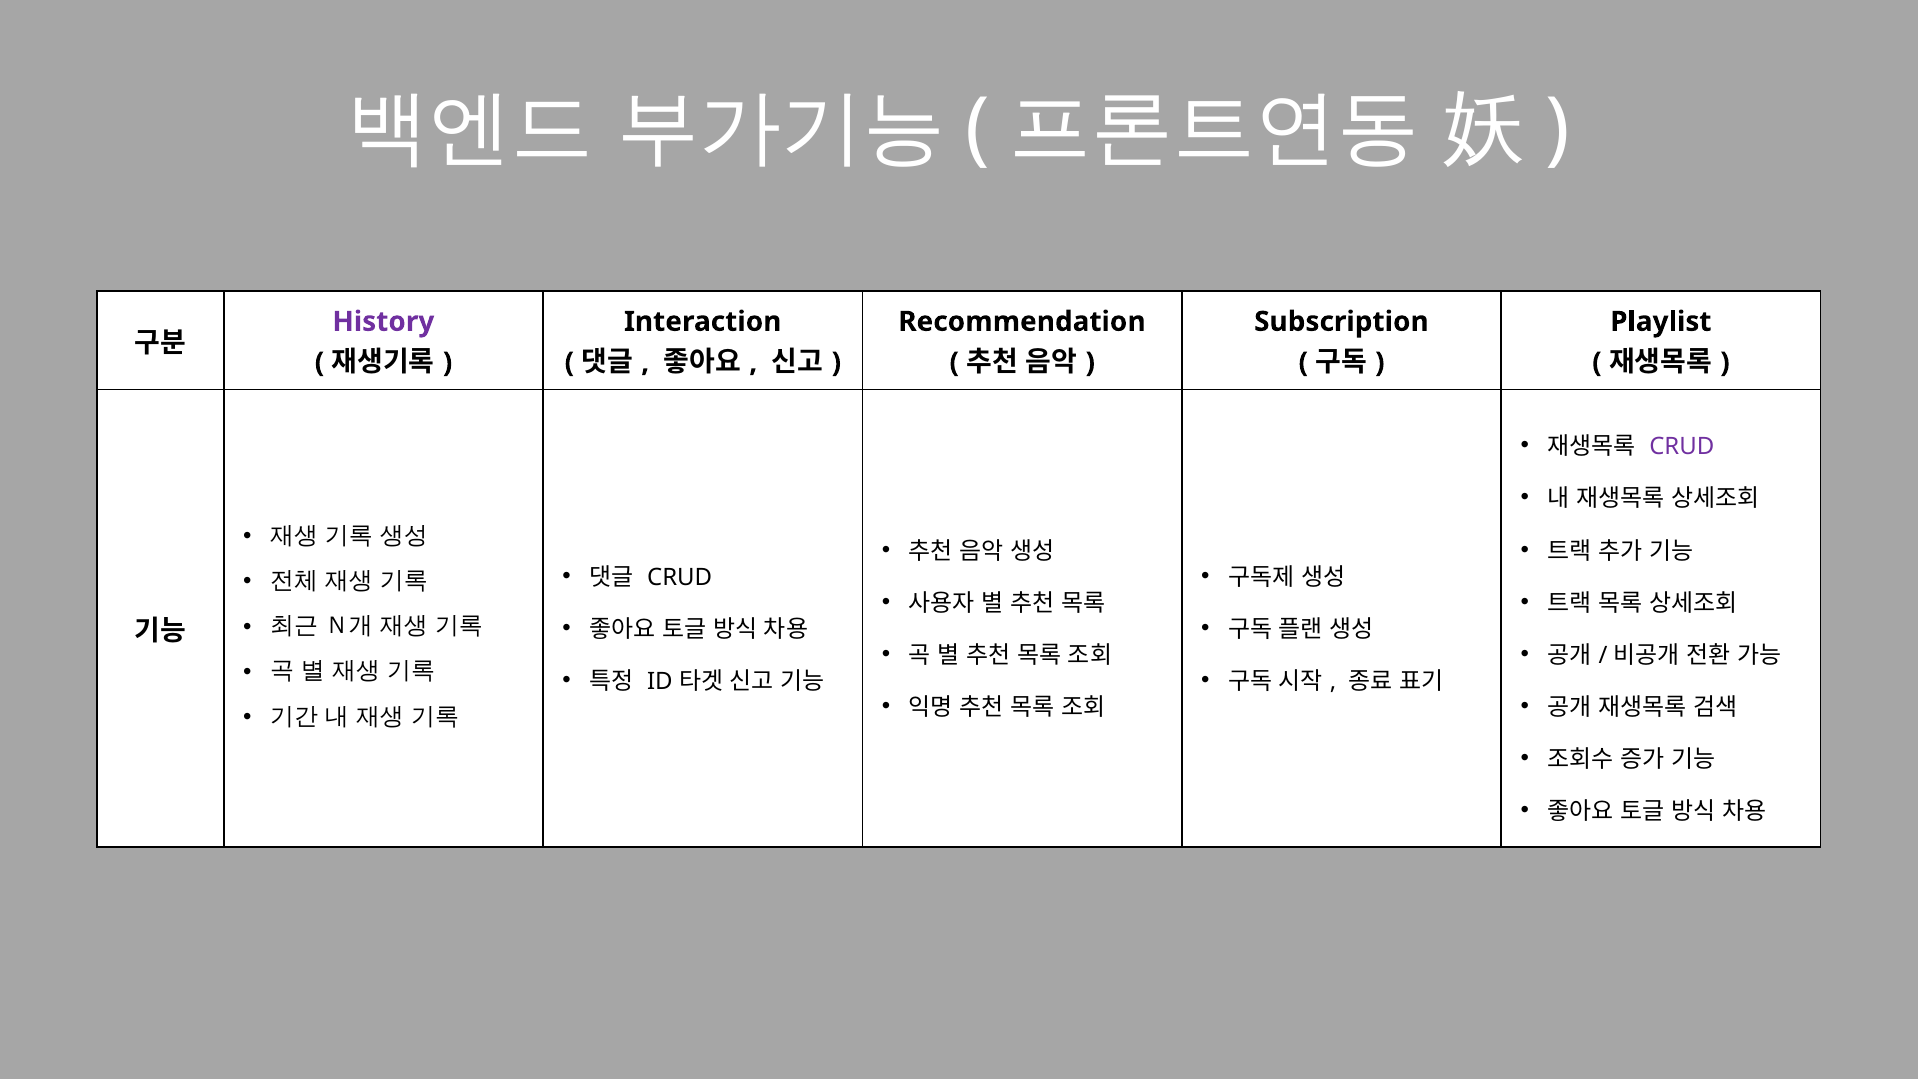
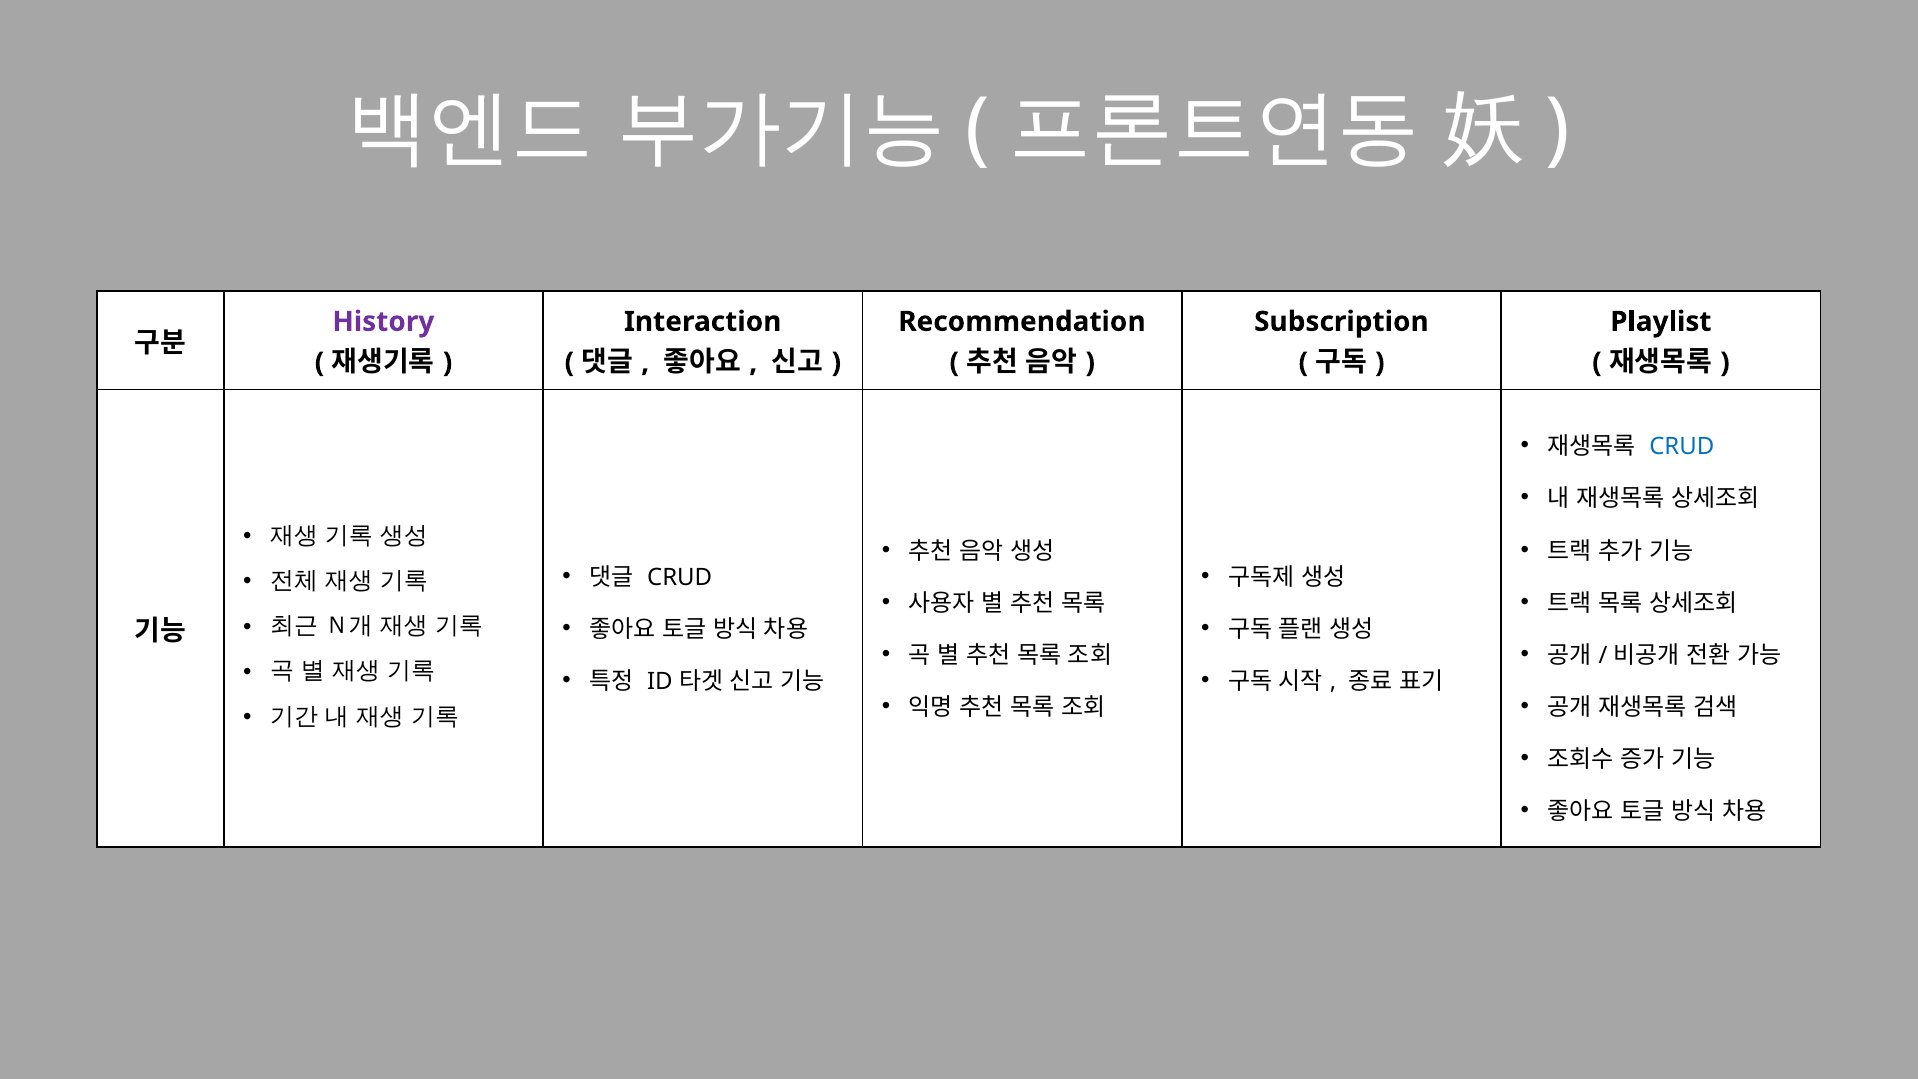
CRUD colour: purple -> blue (1682, 447)
